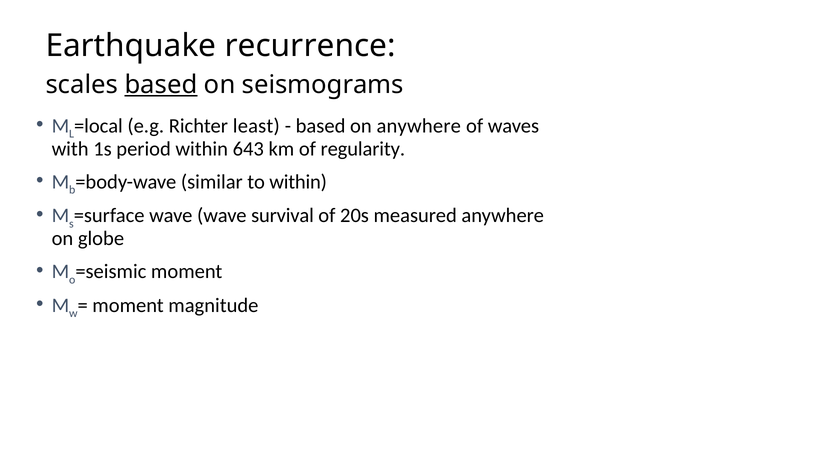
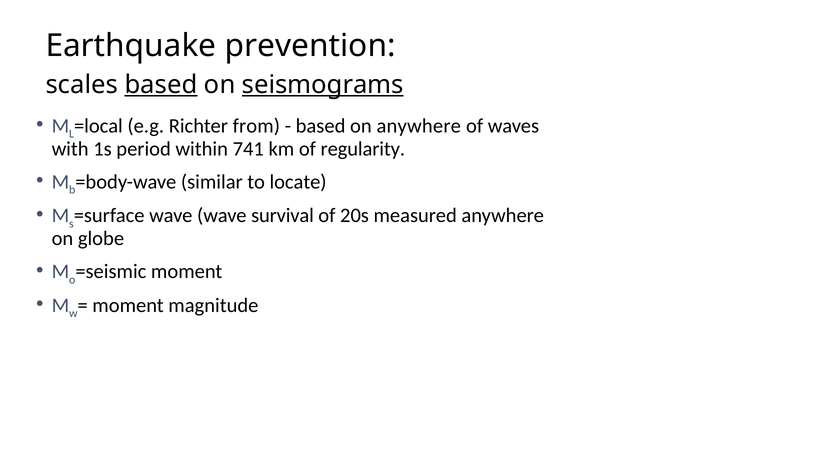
recurrence: recurrence -> prevention (310, 46)
seismograms underline: none -> present (323, 85)
least: least -> from (256, 126)
643: 643 -> 741 (248, 149)
to within: within -> locate (298, 182)
